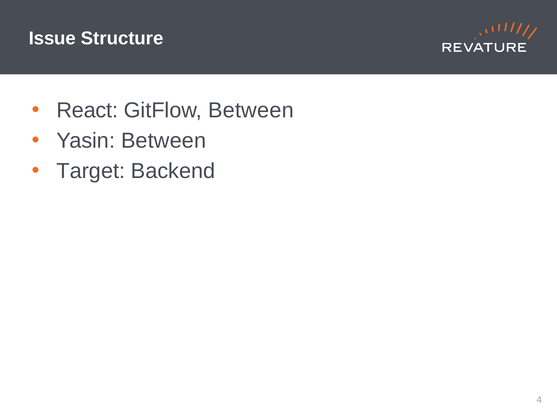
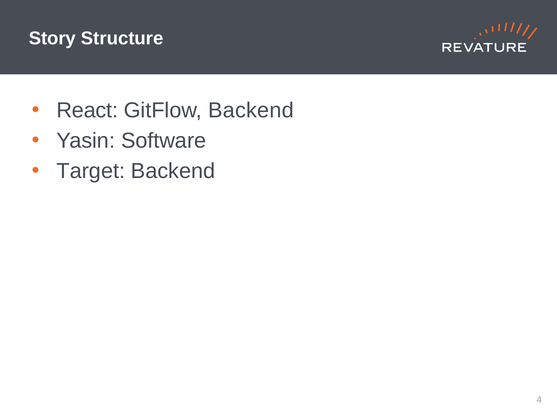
Issue: Issue -> Story (52, 38)
GitFlow Between: Between -> Backend (251, 110)
Yasin Between: Between -> Software (164, 141)
